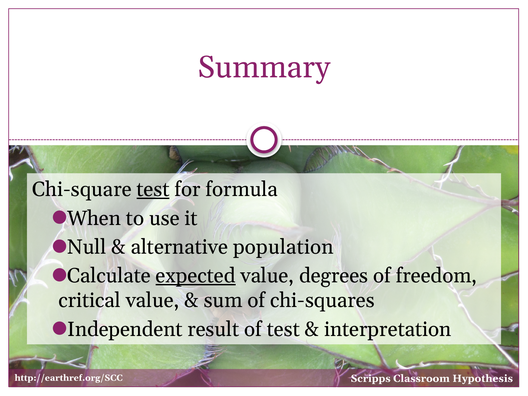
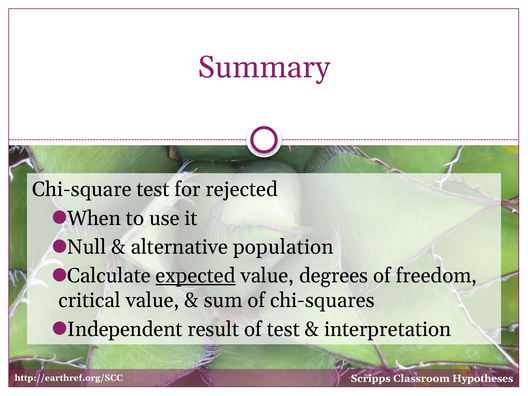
test underline: present -> none (153, 190)
formula: formula -> rejected (242, 190)
Hypothesis: Hypothesis -> Hypotheses (483, 378)
